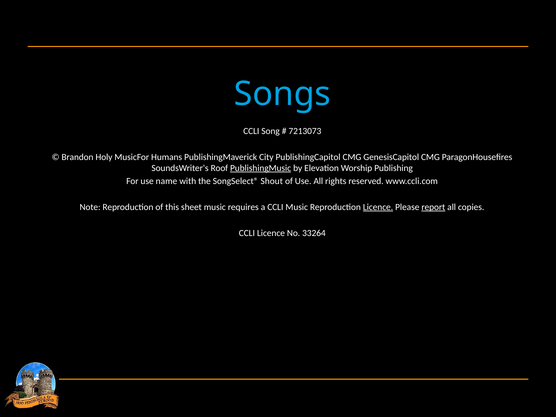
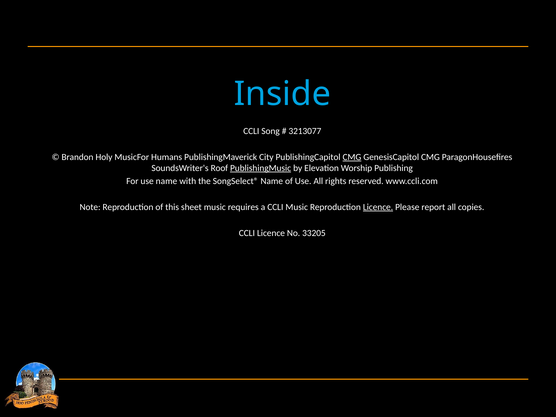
Songs: Songs -> Inside (282, 94)
7213073: 7213073 -> 3213077 (305, 131)
CMG underline: none -> present (352, 157)
SongSelect® Shout: Shout -> Name (272, 181)
report underline: present -> none (433, 207)
33264: 33264 -> 33205 (314, 233)
